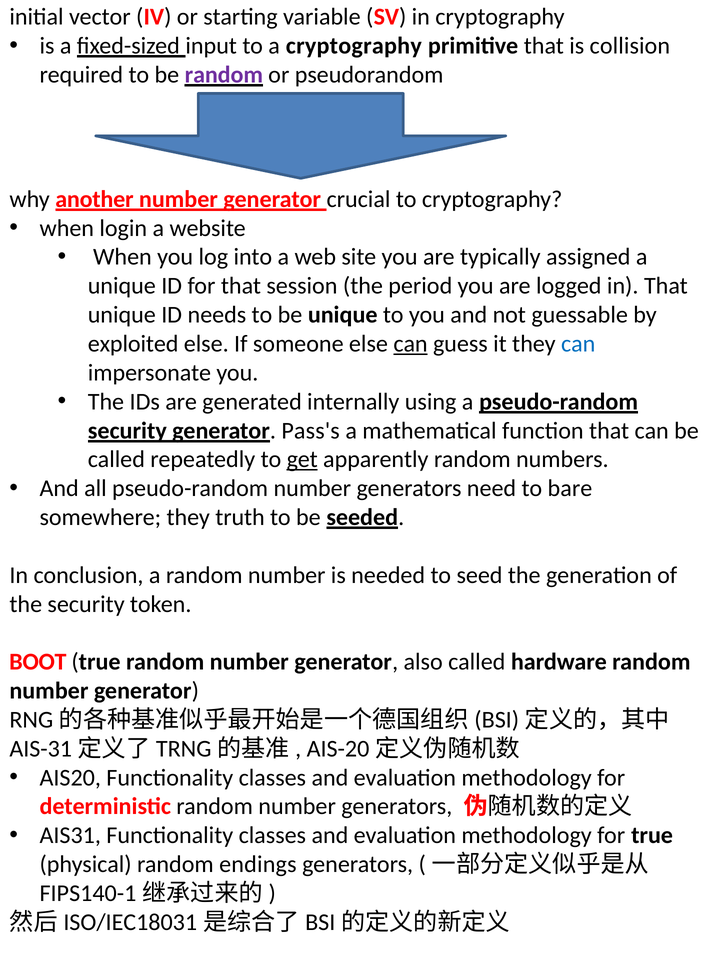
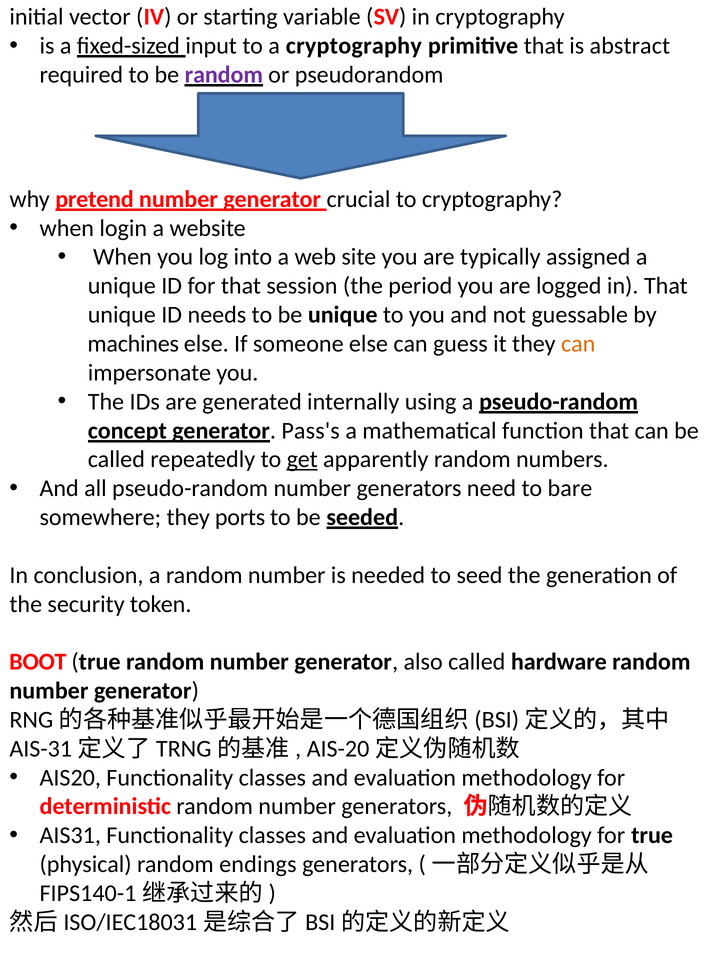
collision: collision -> abstract (630, 46)
another: another -> pretend (94, 199)
exploited: exploited -> machines (133, 344)
can underline: present -> none (411, 344)
can colour: blue -> orange (578, 344)
security: security -> concept (127, 431)
truth: truth -> ports (240, 517)
